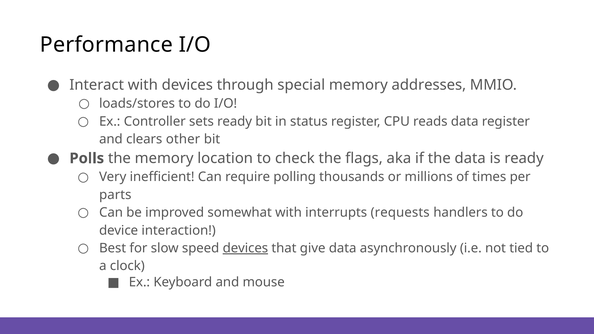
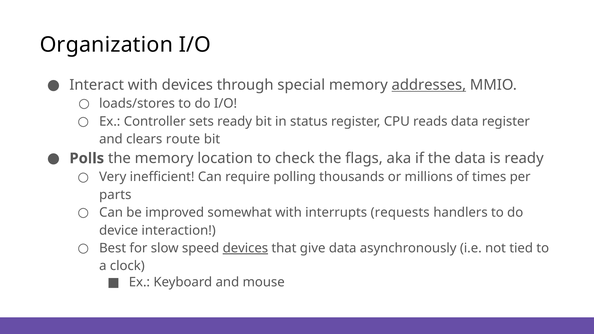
Performance: Performance -> Organization (106, 45)
addresses underline: none -> present (429, 85)
other: other -> route (183, 139)
